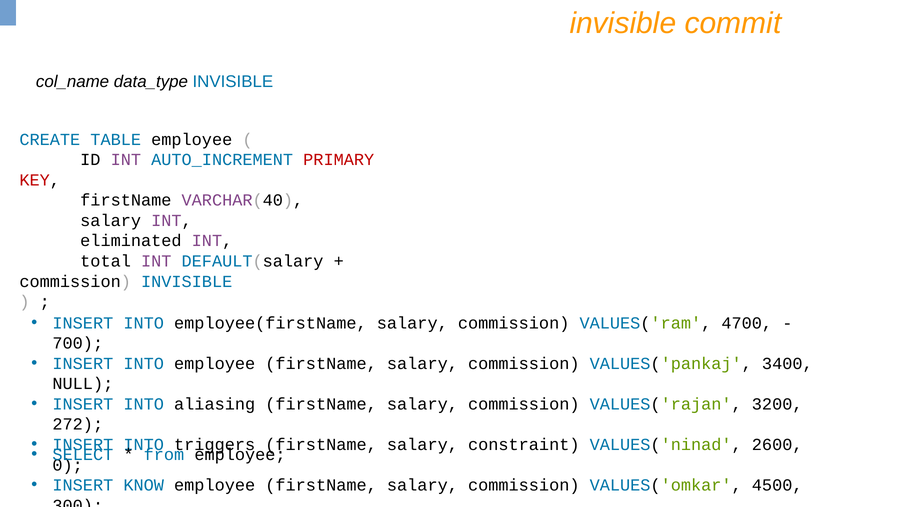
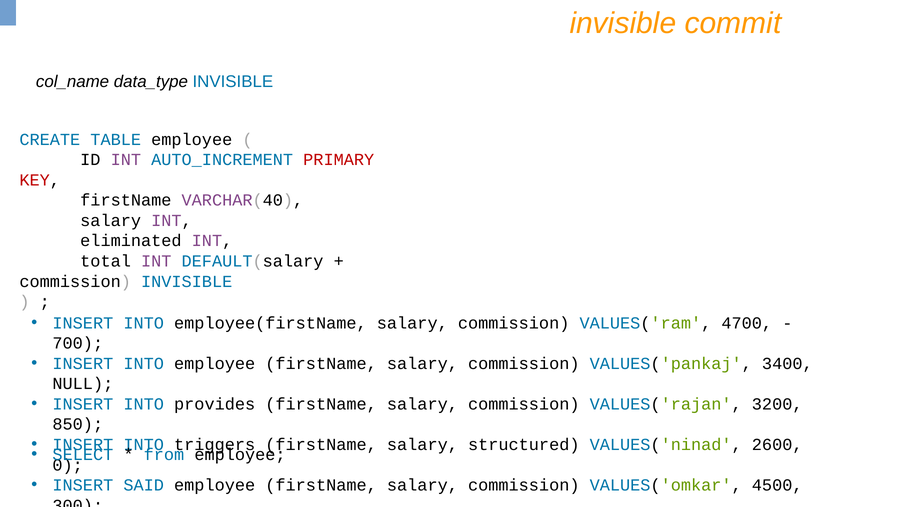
aliasing: aliasing -> provides (215, 404)
272: 272 -> 850 (78, 424)
constraint: constraint -> structured (524, 444)
KNOW: KNOW -> SAID (144, 485)
